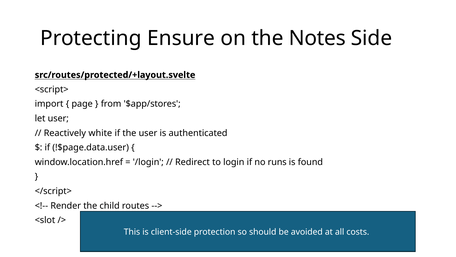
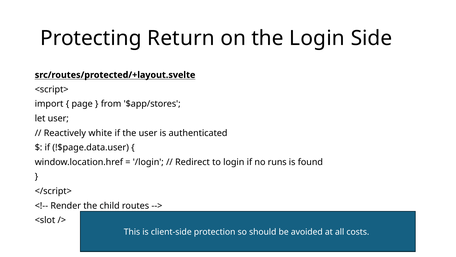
Ensure: Ensure -> Return (181, 38)
the Notes: Notes -> Login (317, 38)
